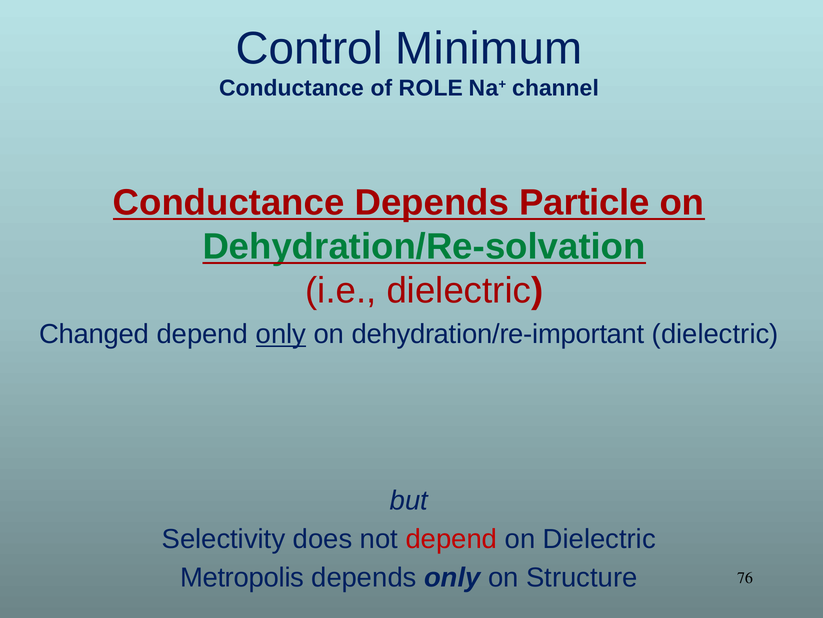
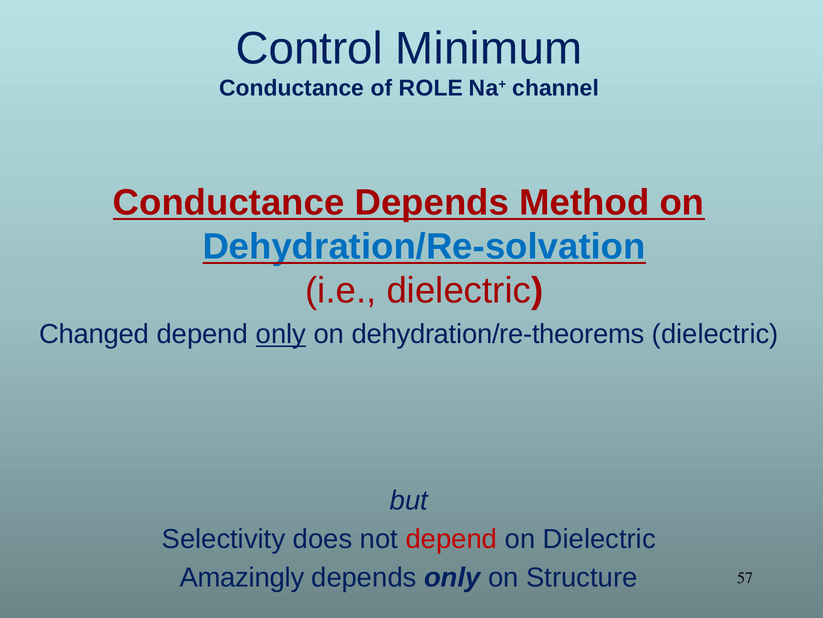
Particle: Particle -> Method (584, 203)
Dehydration/Re-solvation colour: green -> blue (424, 247)
dehydration/re-important: dehydration/re-important -> dehydration/re-theorems (498, 334)
Metropolis: Metropolis -> Amazingly (242, 577)
76: 76 -> 57 (745, 577)
